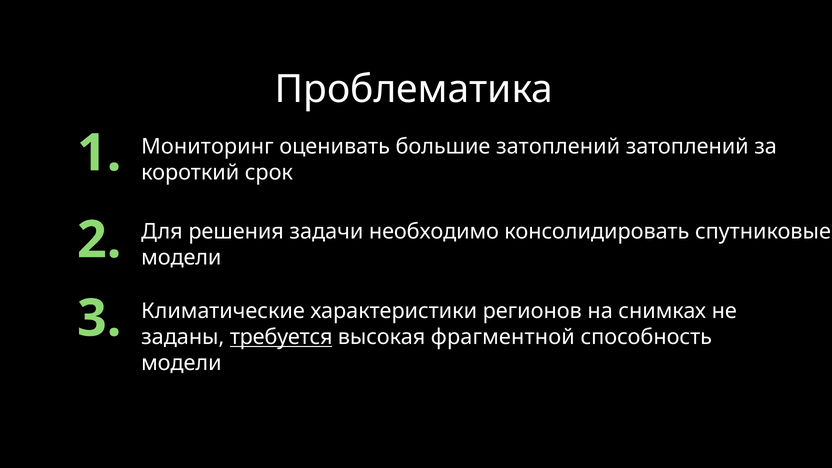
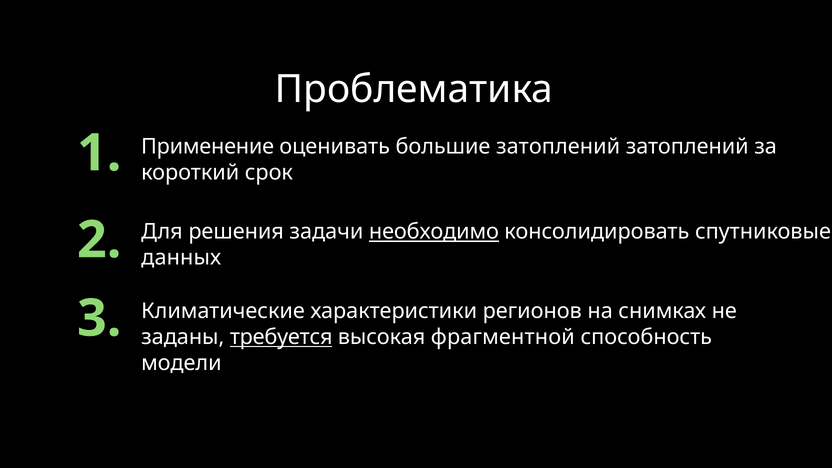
Мониторинг: Мониторинг -> Применение (208, 147)
необходимо underline: none -> present (434, 232)
модели: модели -> данных (181, 258)
